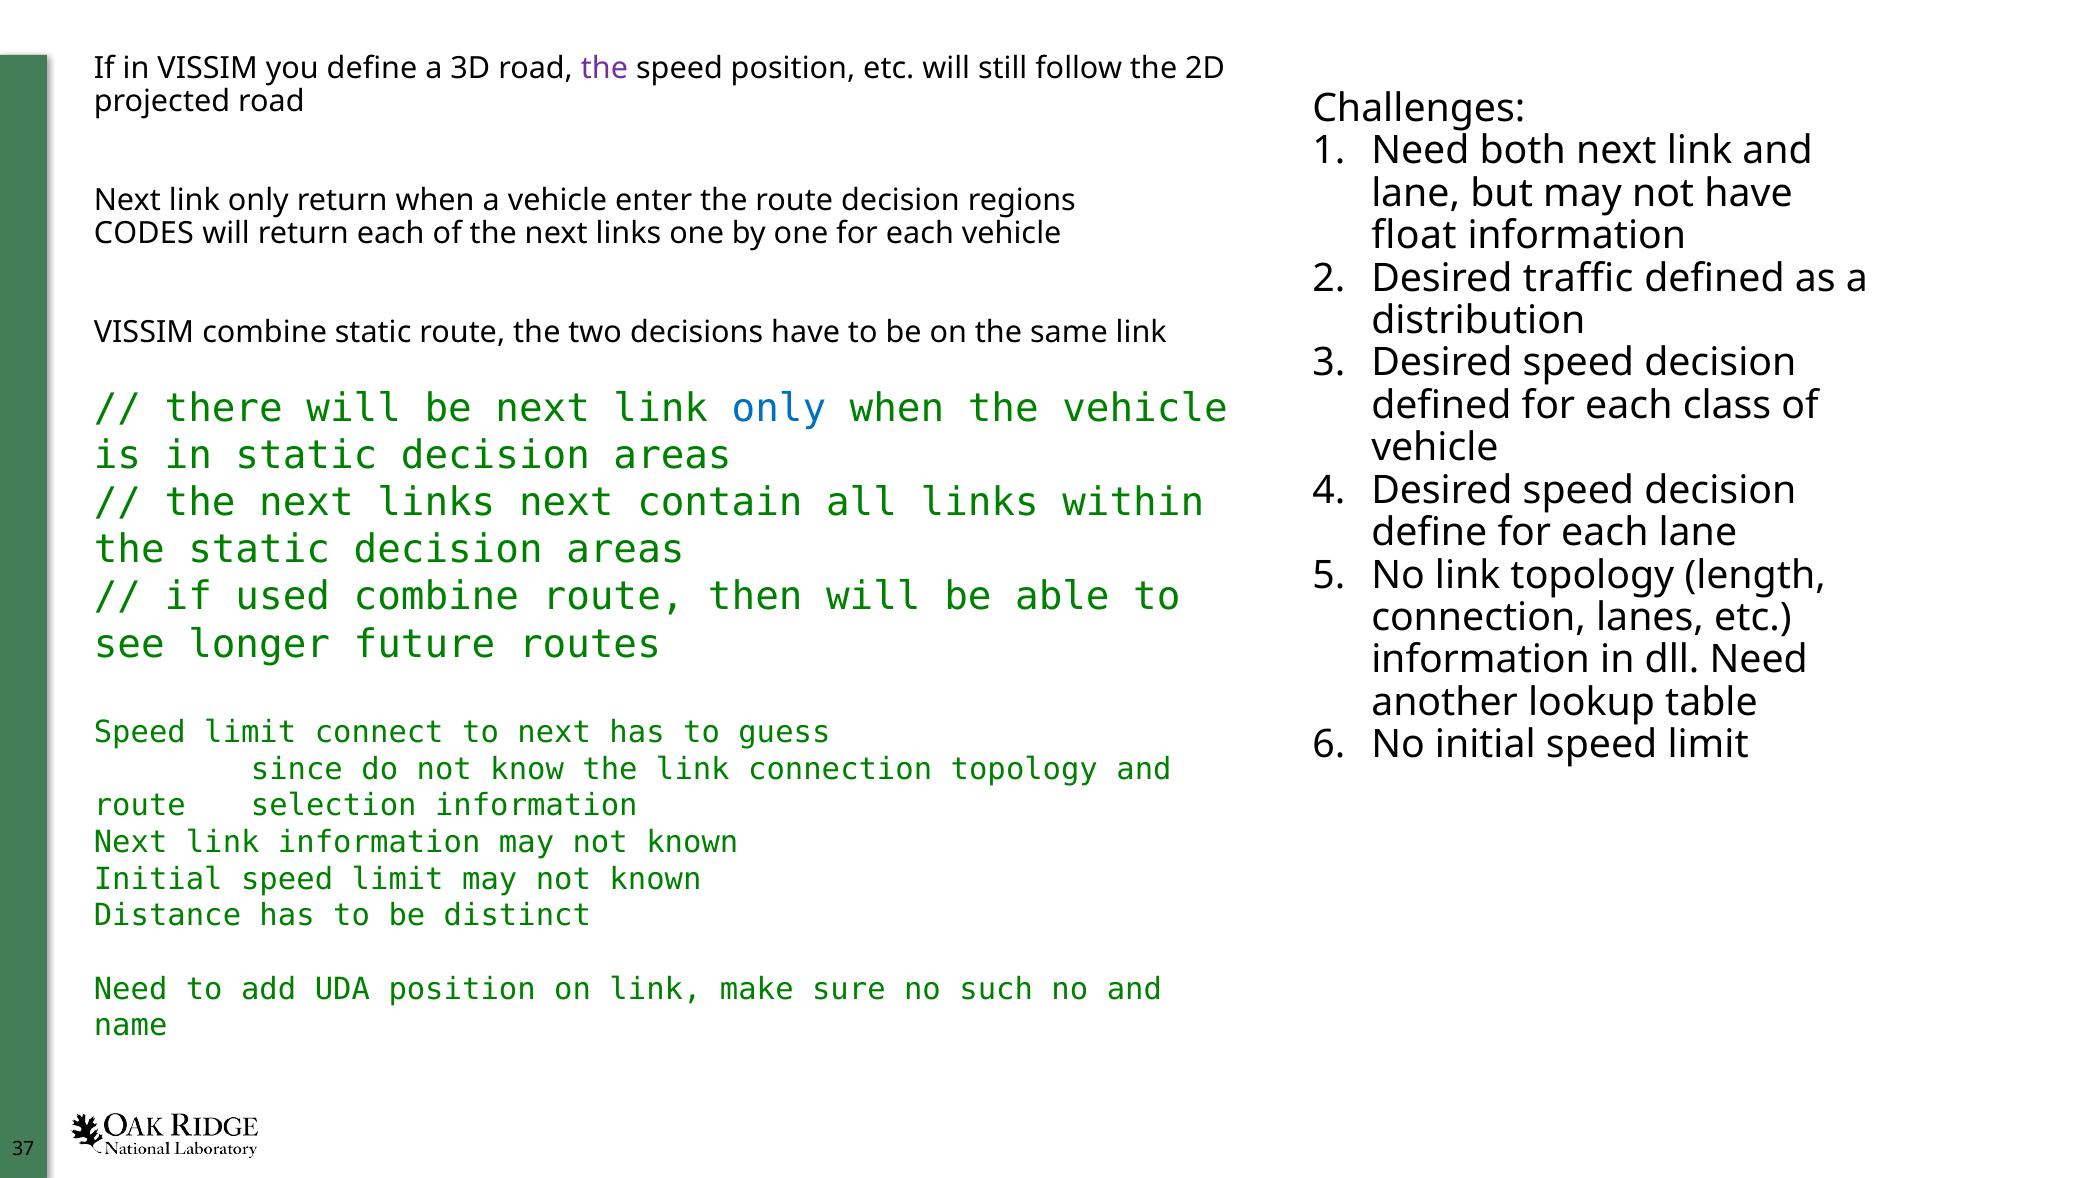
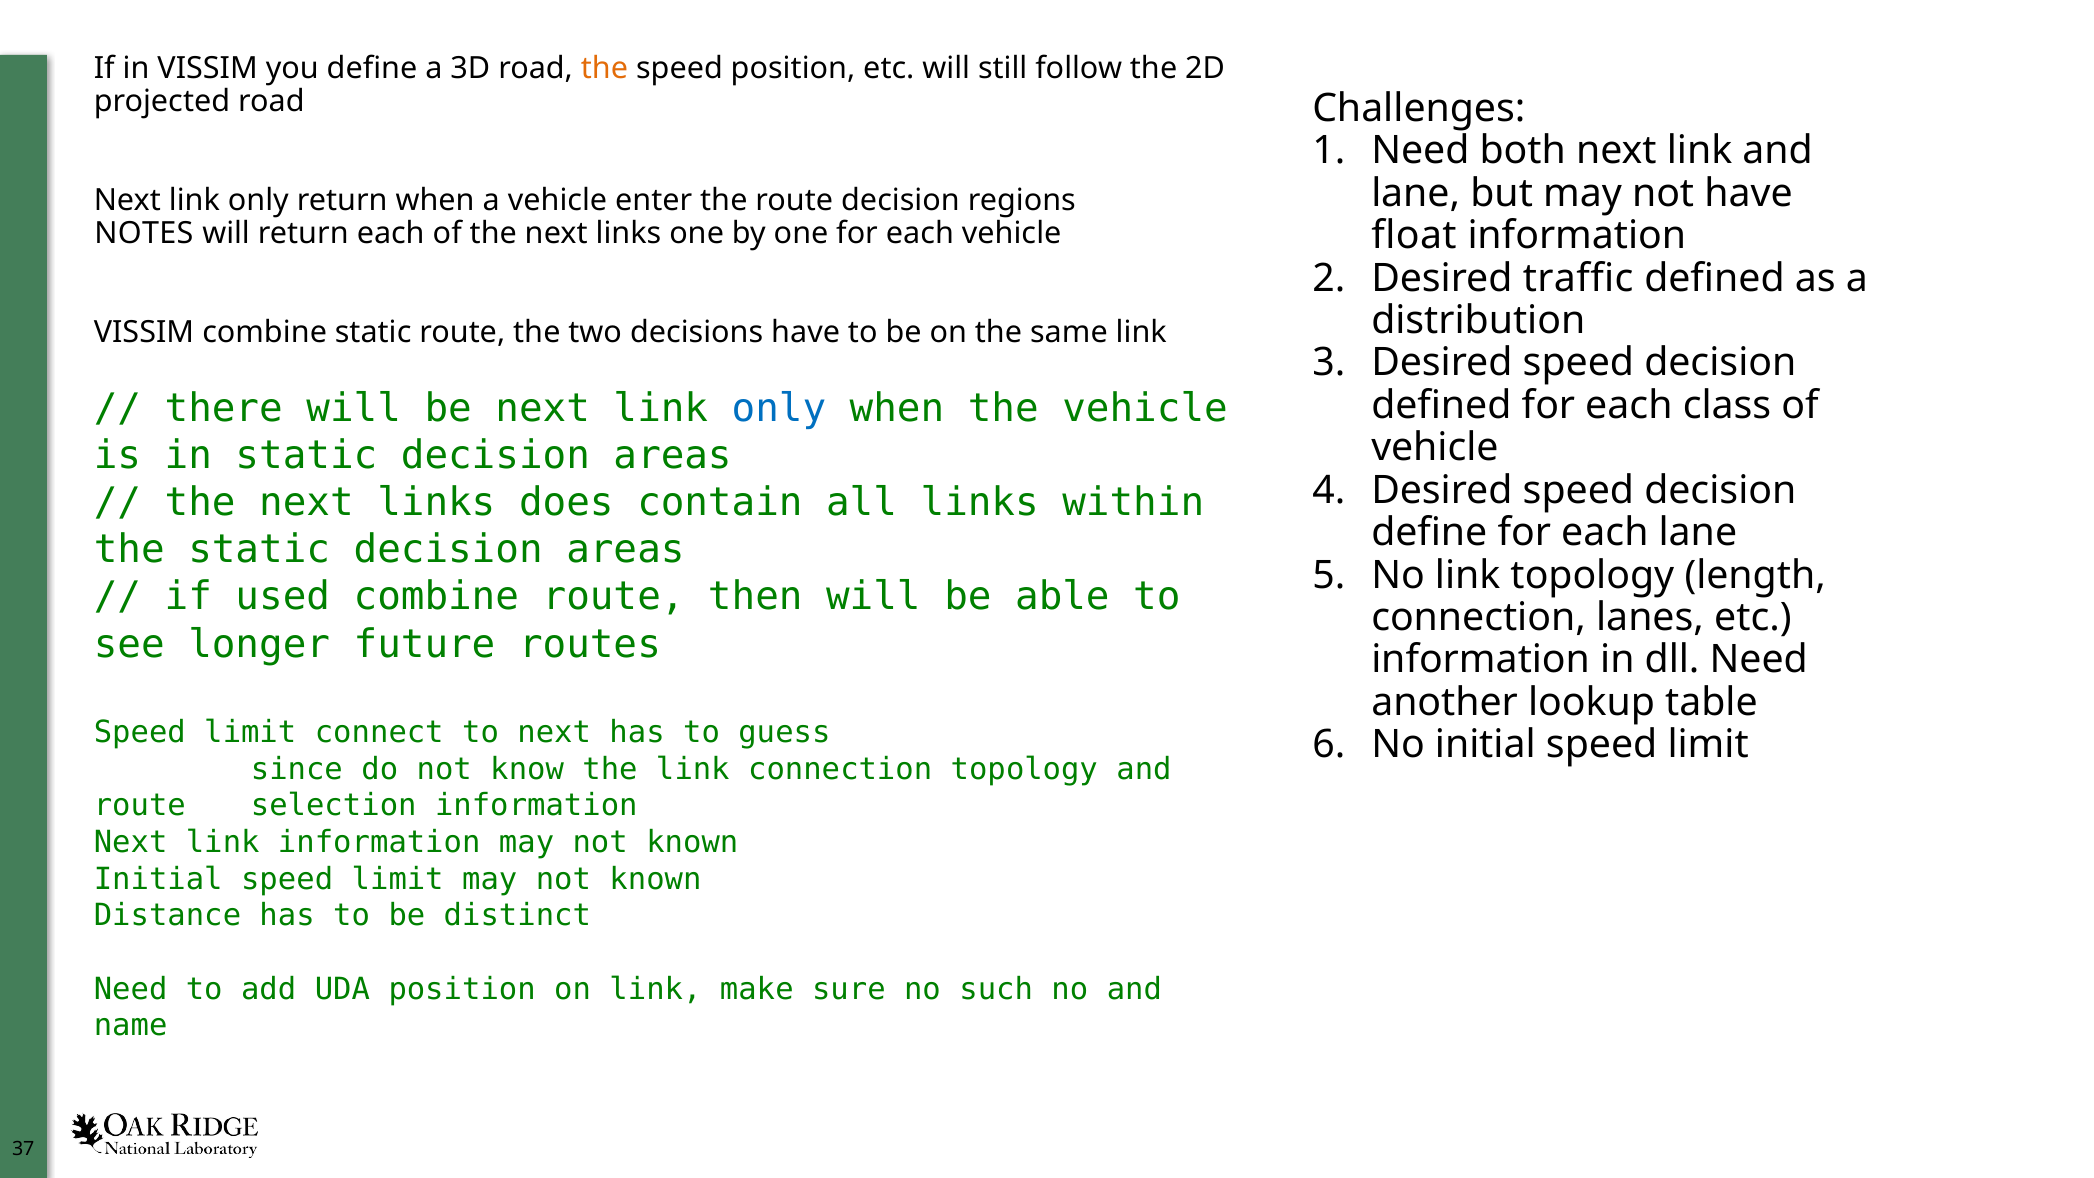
the colour: purple -> orange (604, 69)
CODES: CODES -> NOTES (144, 234)
links next: next -> does (566, 503)
